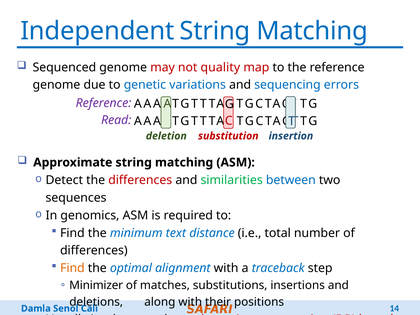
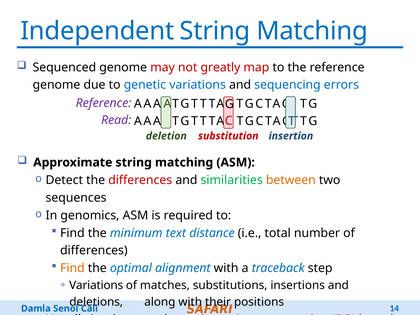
quality: quality -> greatly (220, 67)
between colour: blue -> orange (291, 180)
Minimizer: Minimizer -> Variations (96, 285)
